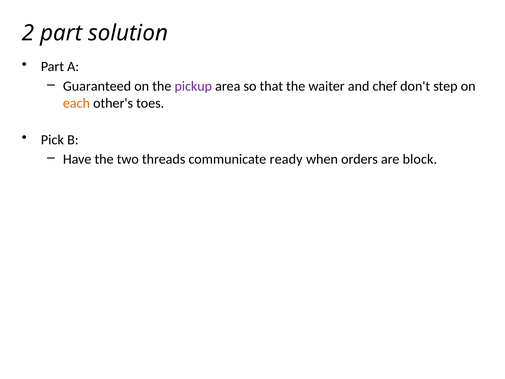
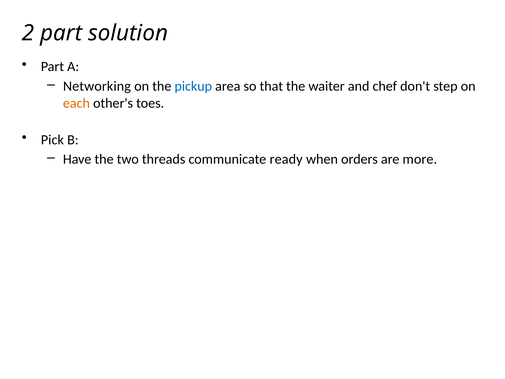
Guaranteed: Guaranteed -> Networking (97, 86)
pickup colour: purple -> blue (193, 86)
block: block -> more (420, 159)
